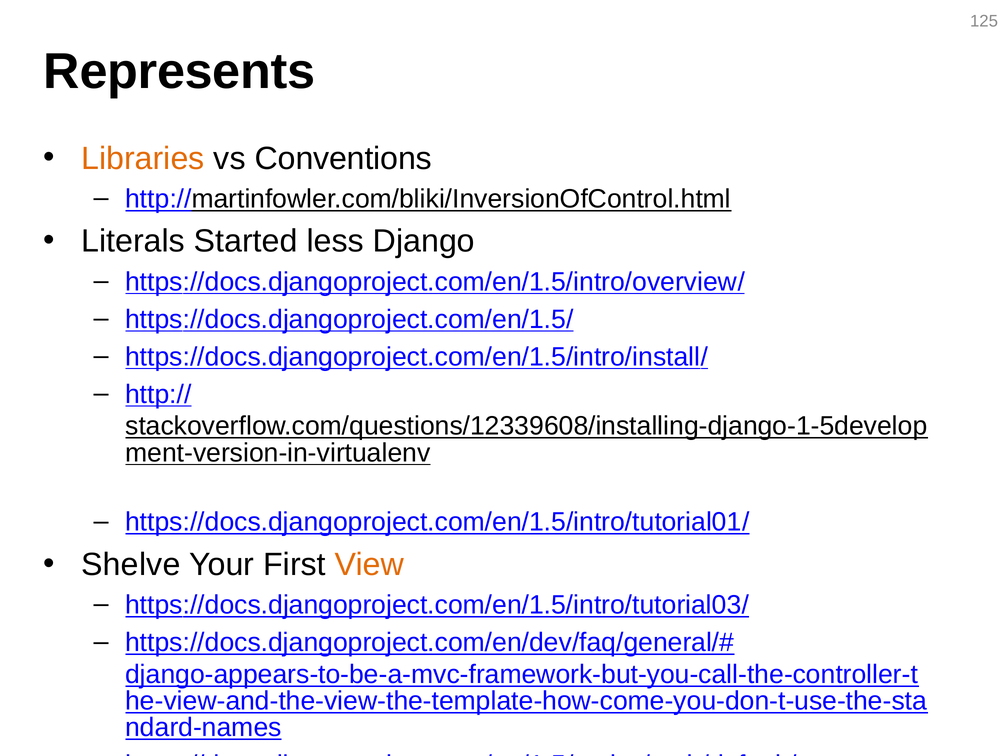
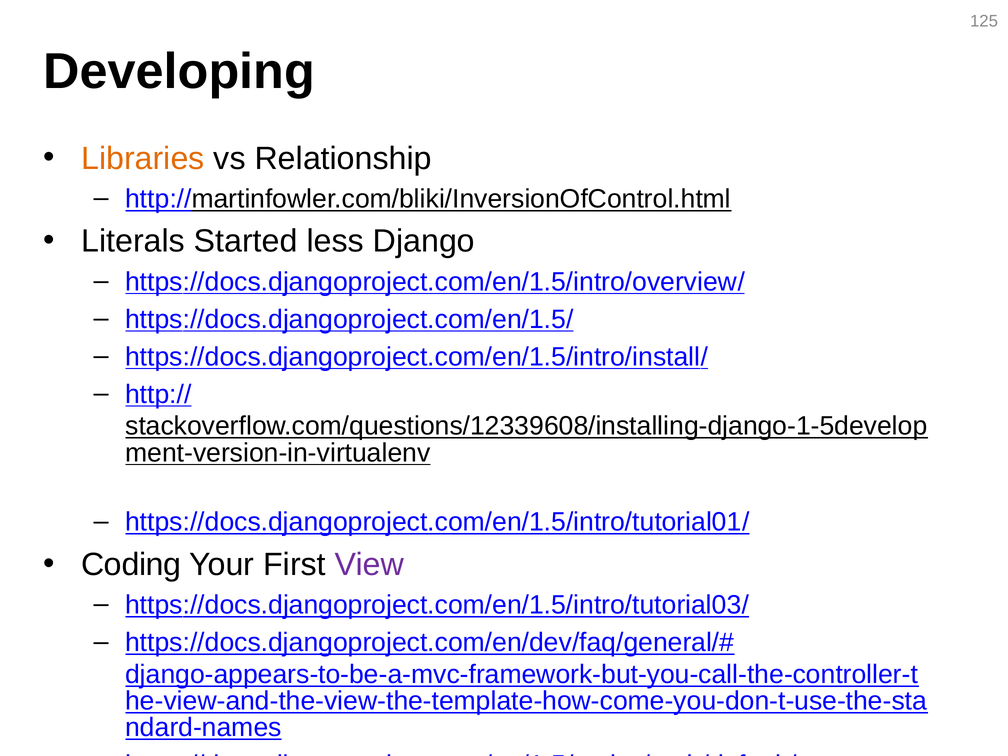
Represents: Represents -> Developing (179, 71)
Conventions: Conventions -> Relationship (343, 159)
Shelve: Shelve -> Coding (131, 565)
View colour: orange -> purple (369, 565)
